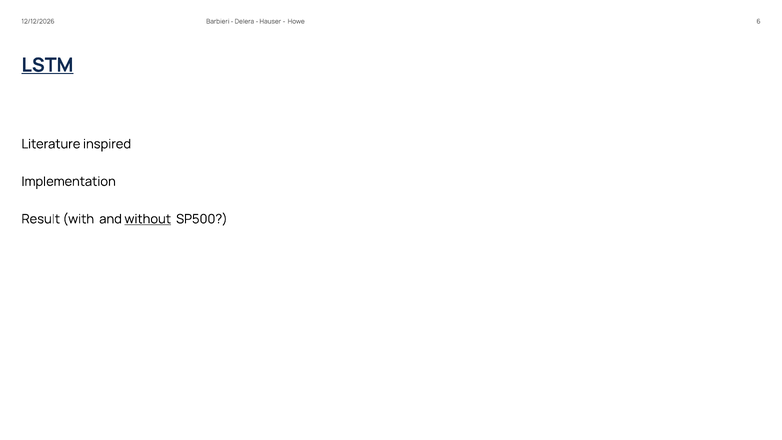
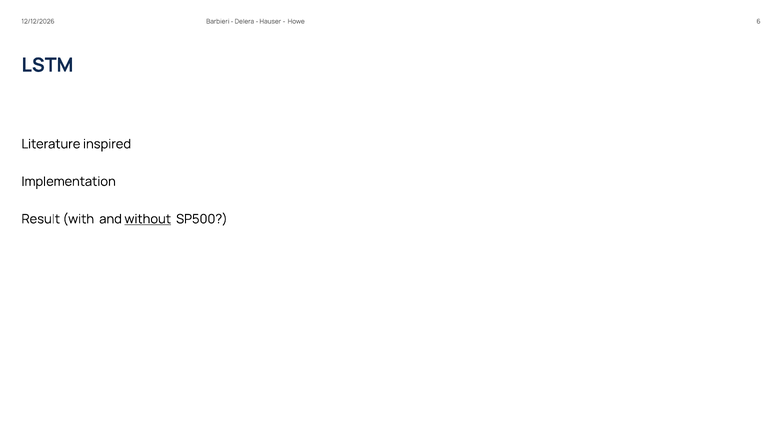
LSTM underline: present -> none (47, 65)
